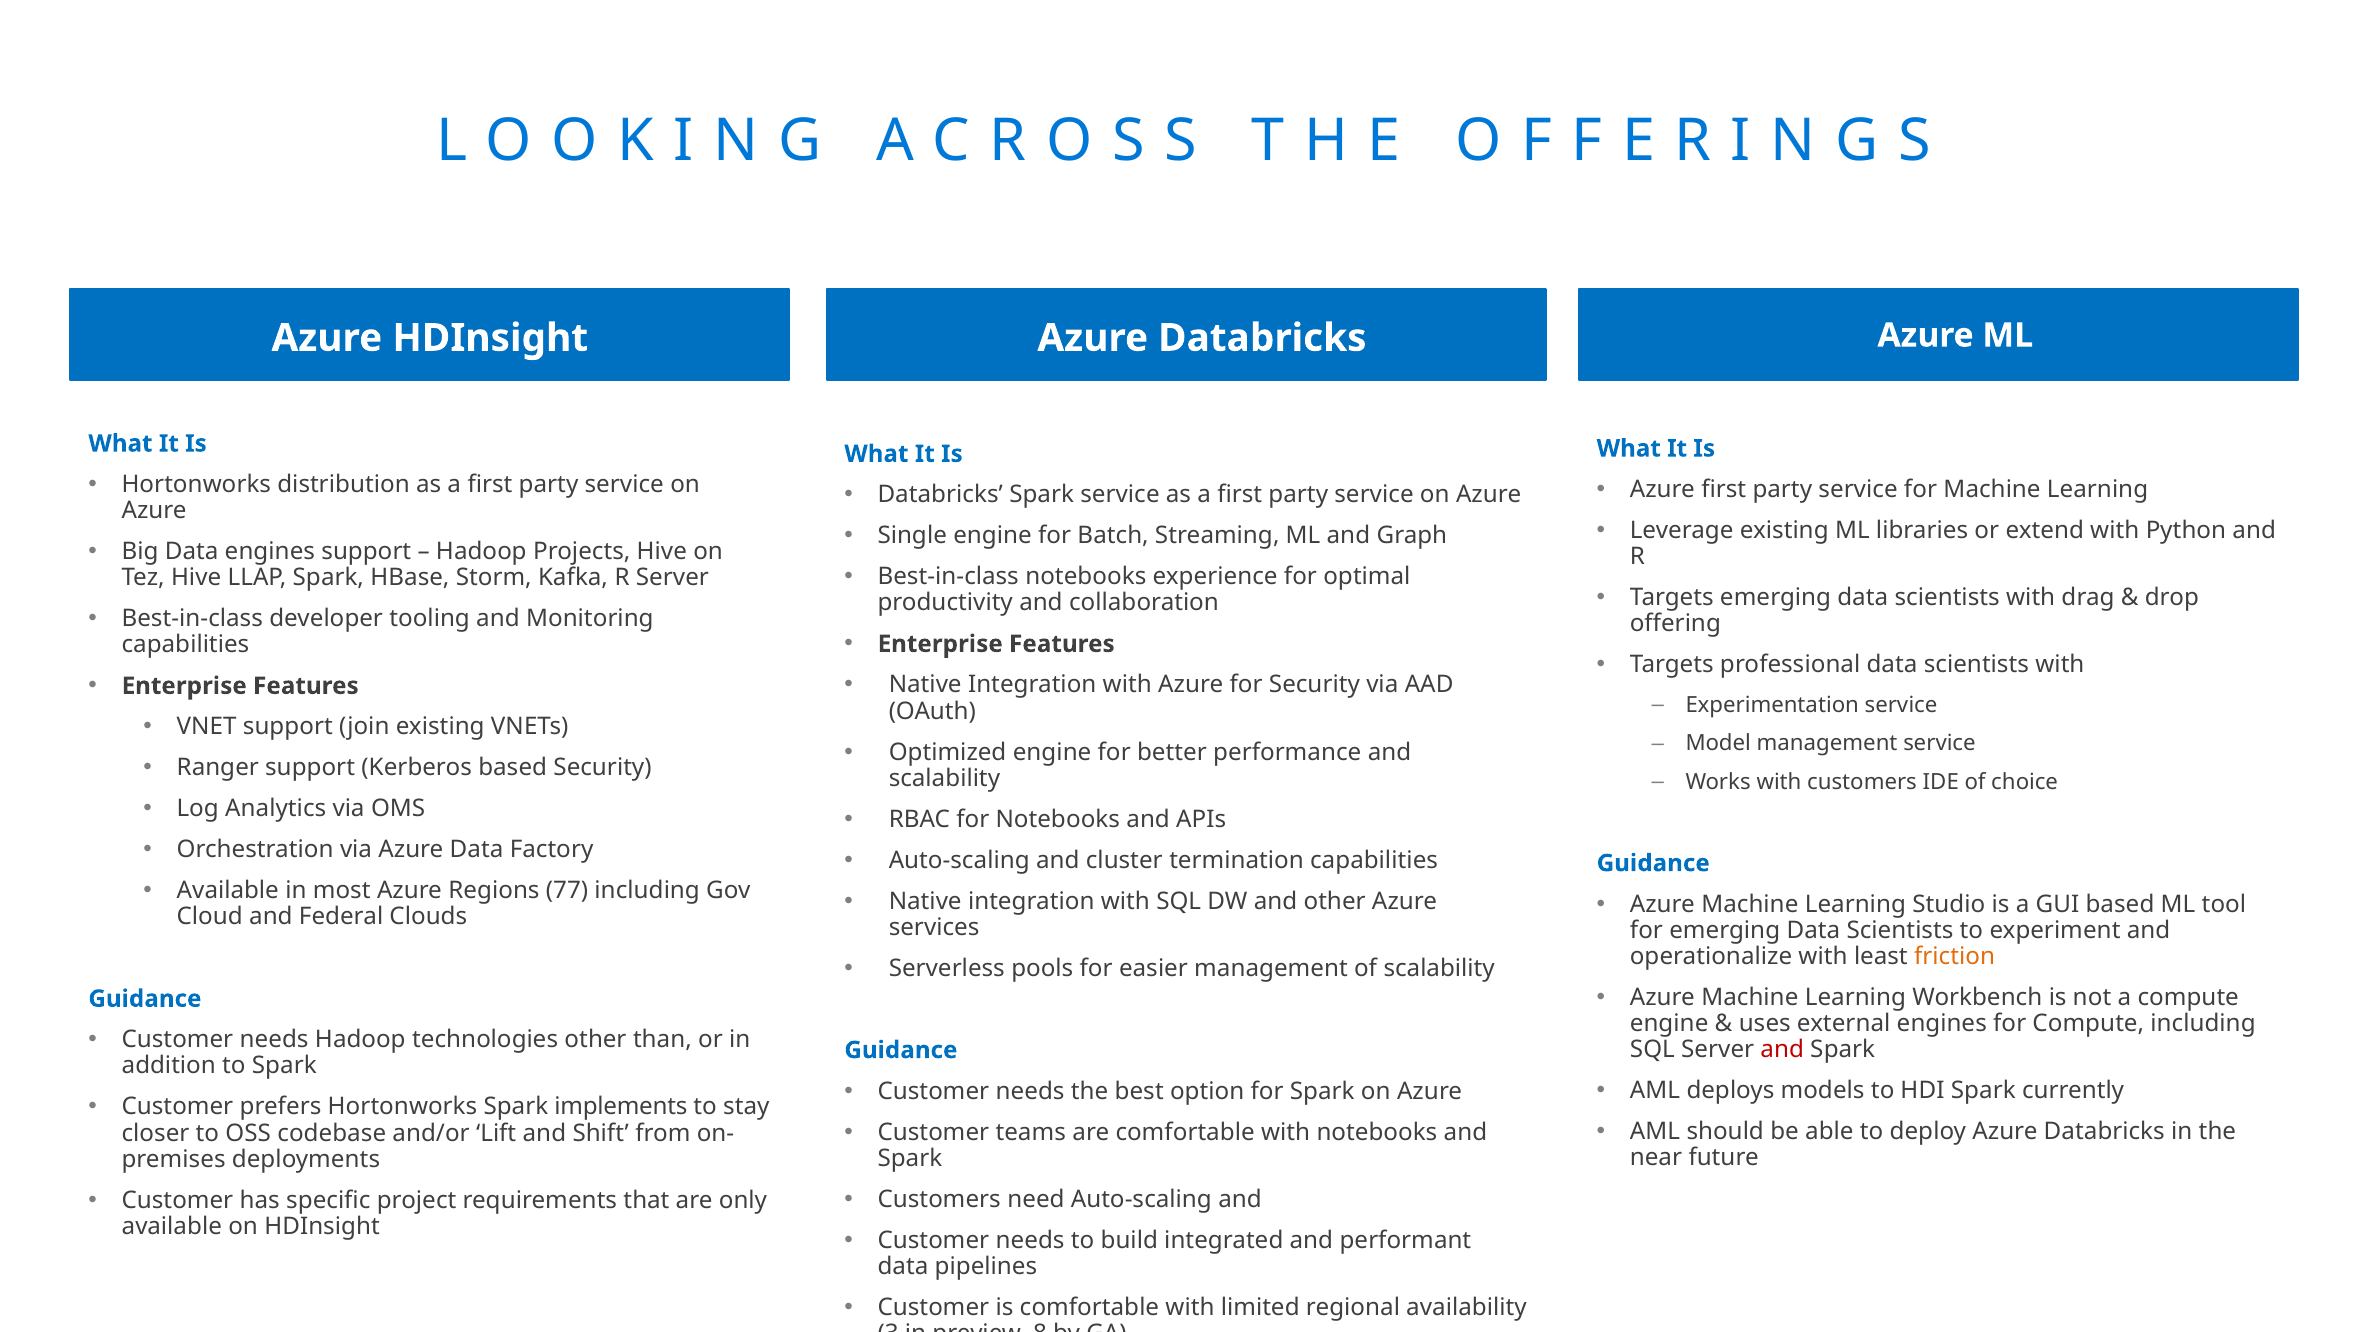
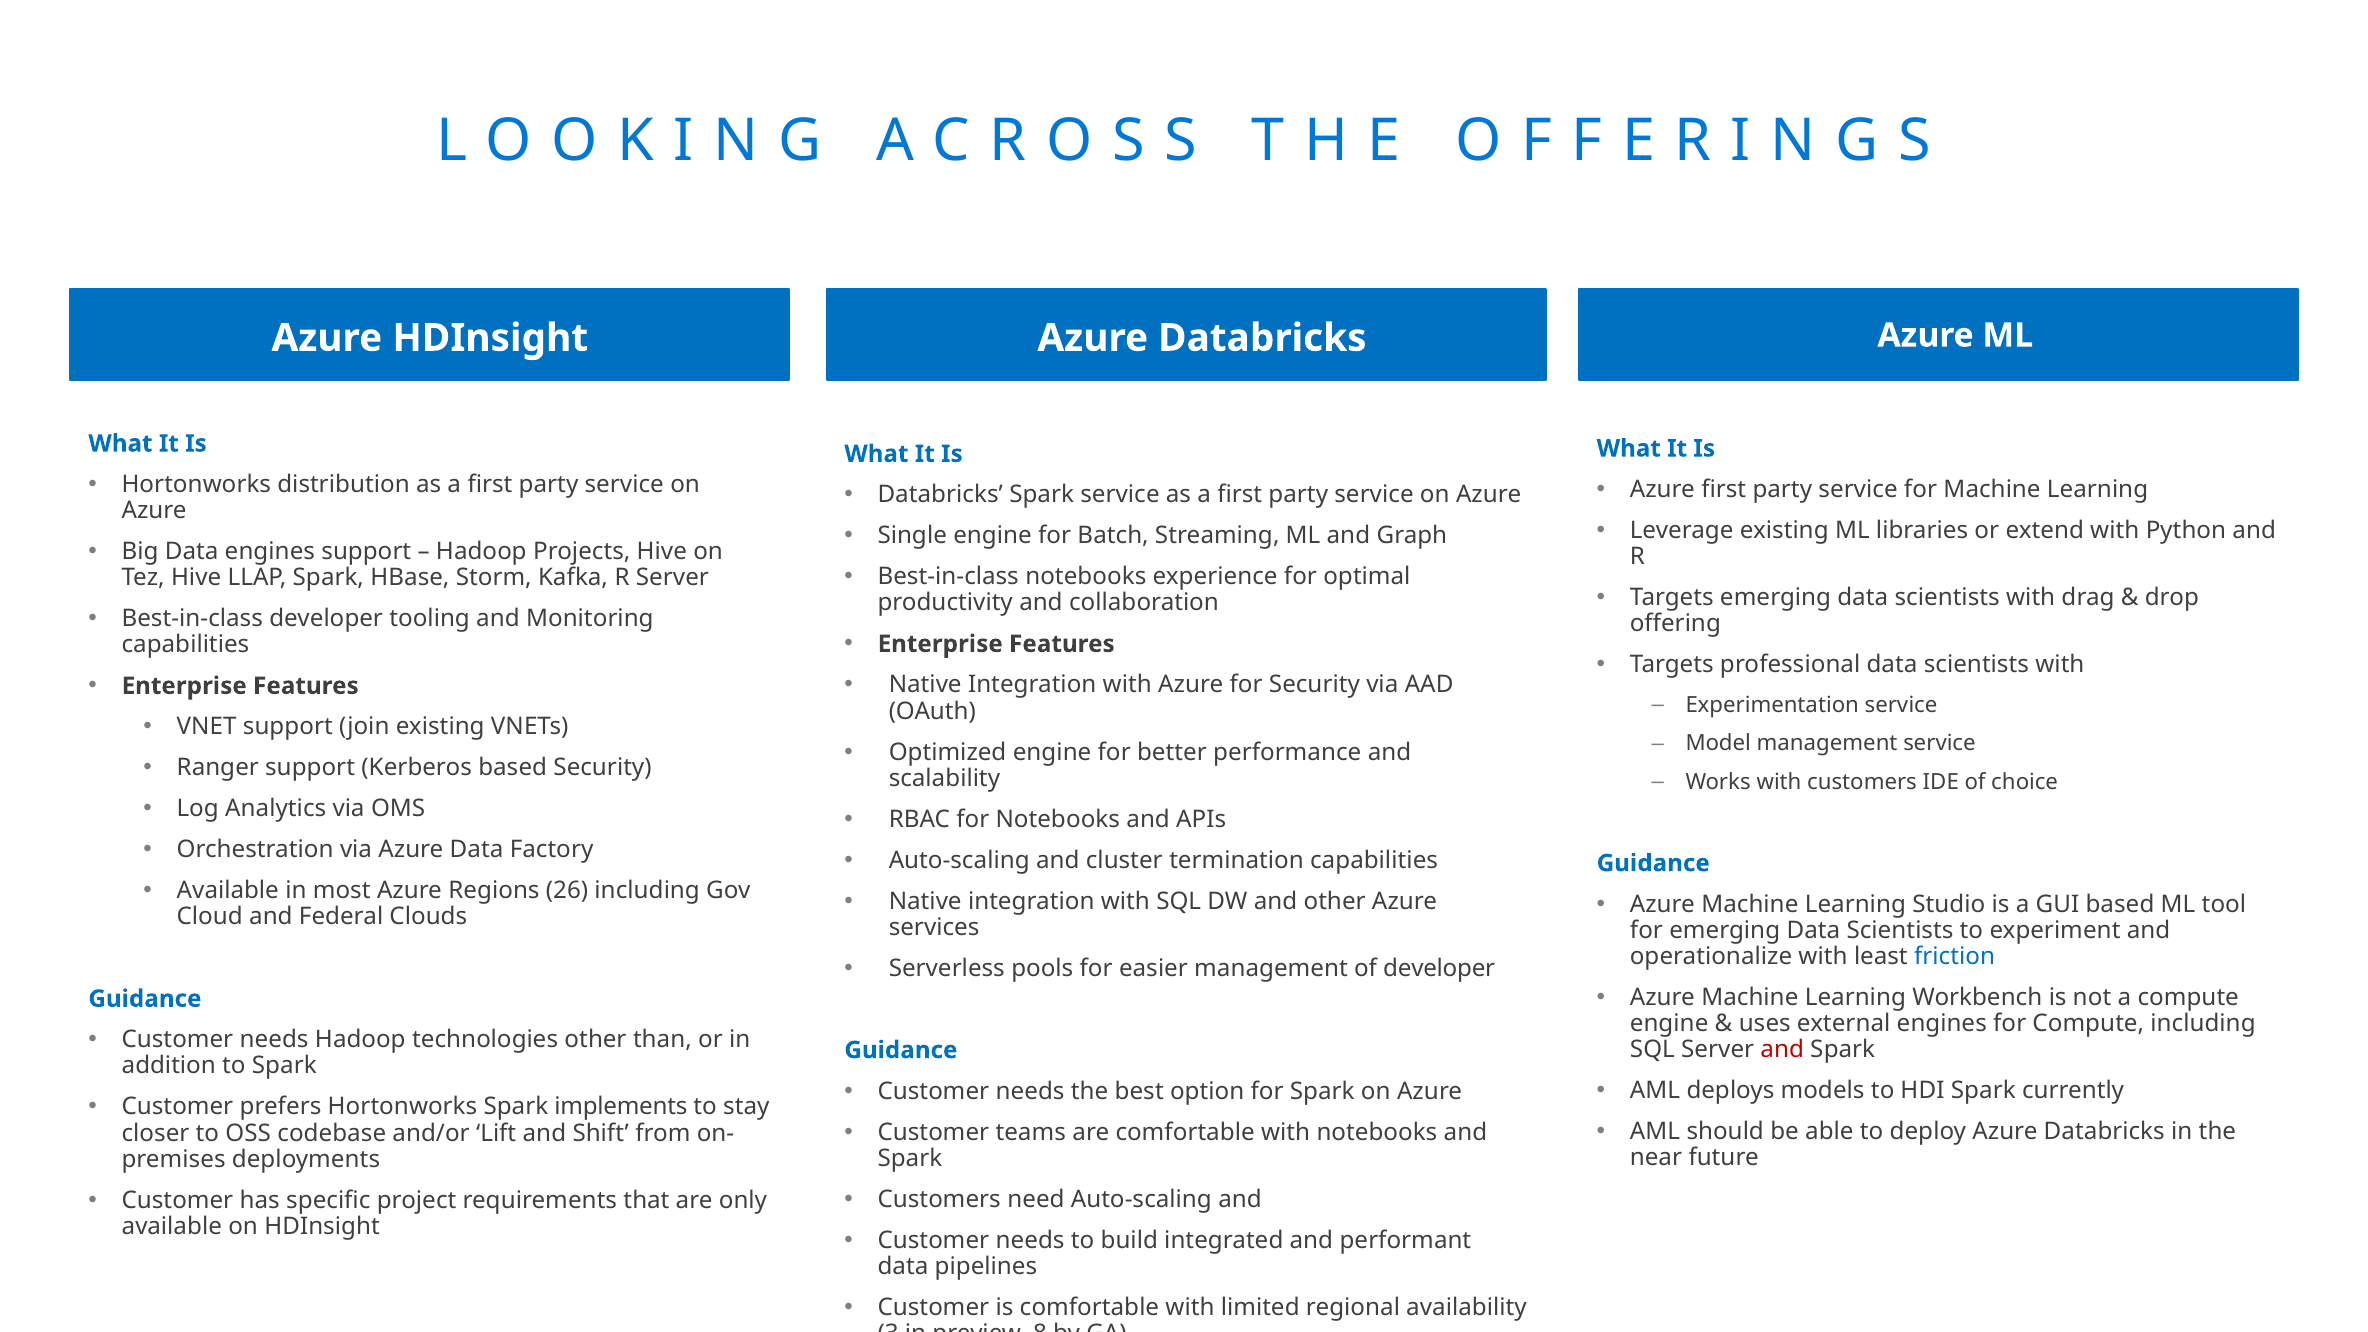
77: 77 -> 26 (567, 891)
friction colour: orange -> blue (1954, 957)
of scalability: scalability -> developer (1439, 968)
